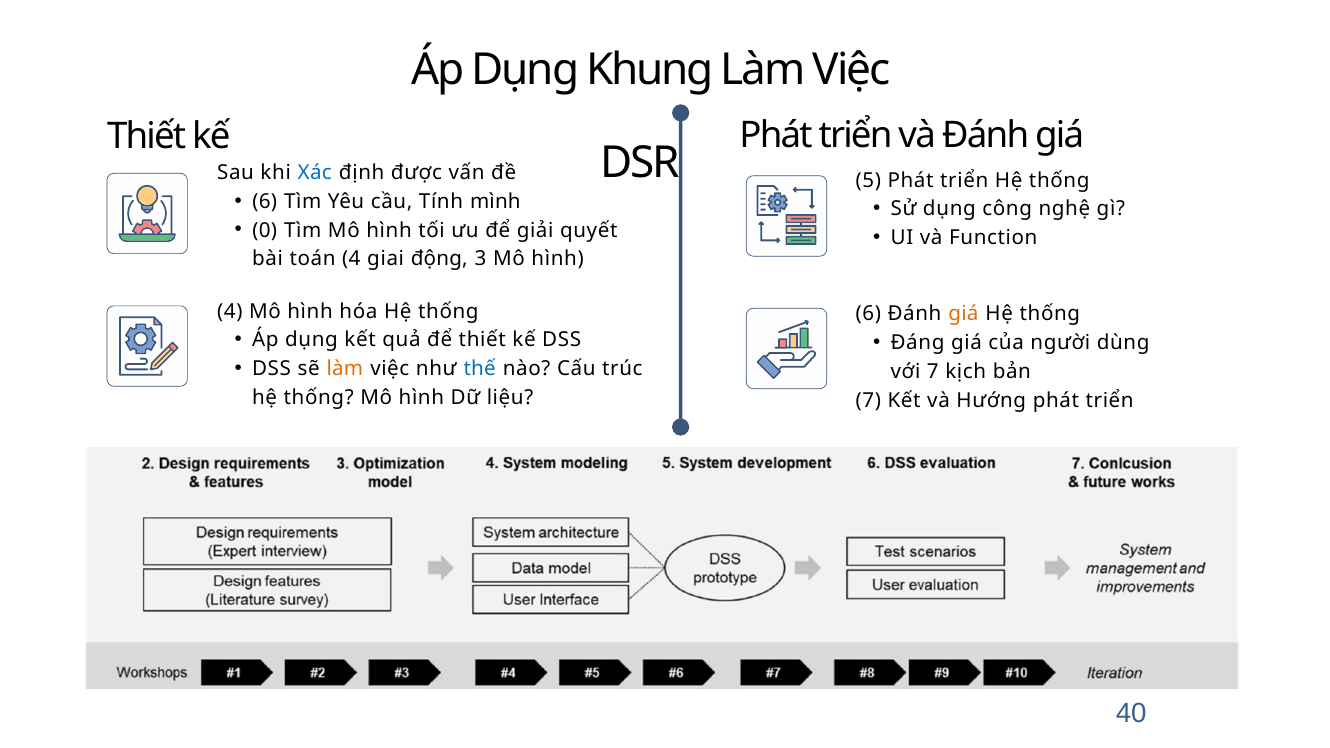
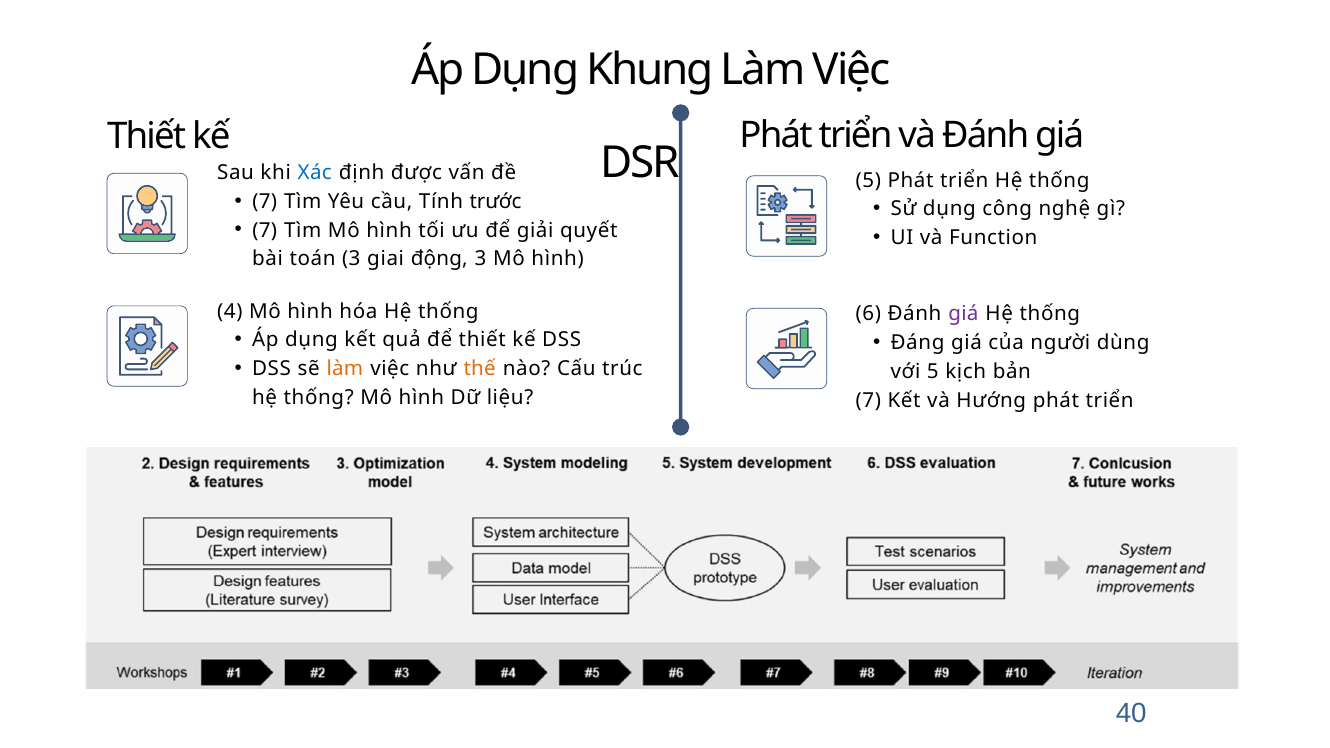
6: 6 -> 7 (265, 201)
mình: mình -> trước (496, 201)
0: 0 -> 7 (265, 230)
toán 4: 4 -> 3 (351, 259)
giá colour: orange -> purple (963, 314)
thế colour: blue -> orange (480, 369)
với 7: 7 -> 5 (933, 372)
